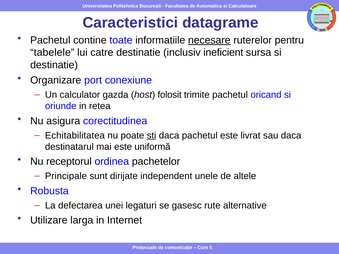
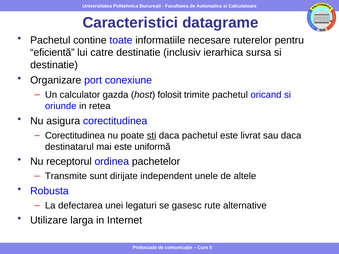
necesare underline: present -> none (209, 40)
tabelele: tabelele -> eficientă (52, 53)
ineficient: ineficient -> ierarhica (223, 53)
Echitabilitatea: Echitabilitatea -> Corectitudinea (75, 136)
Principale: Principale -> Transmite (66, 176)
